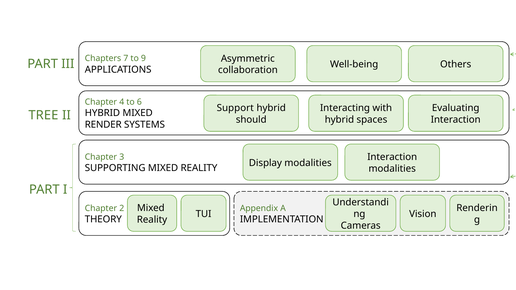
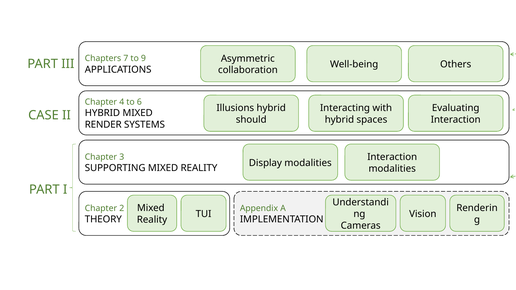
Support: Support -> Illusions (235, 108)
TREE: TREE -> CASE (43, 115)
